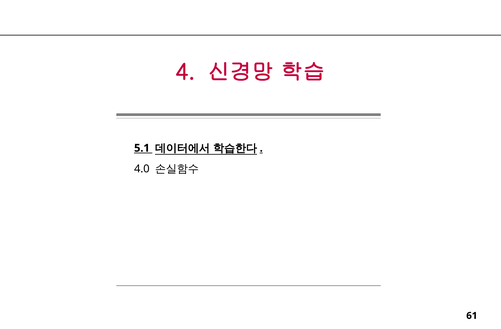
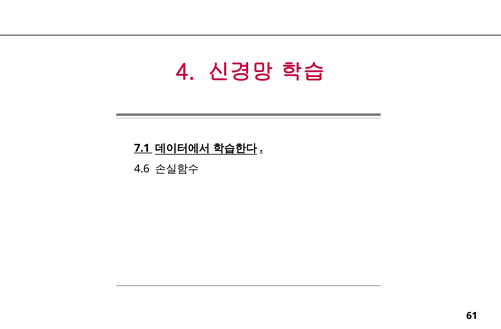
5.1: 5.1 -> 7.1 (142, 148)
4.0: 4.0 -> 4.6 (142, 169)
